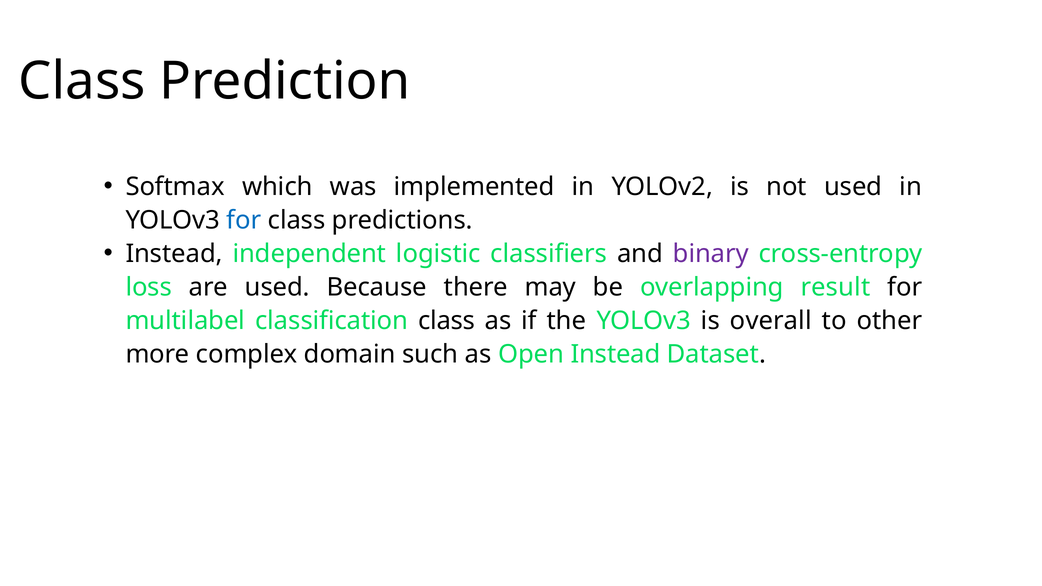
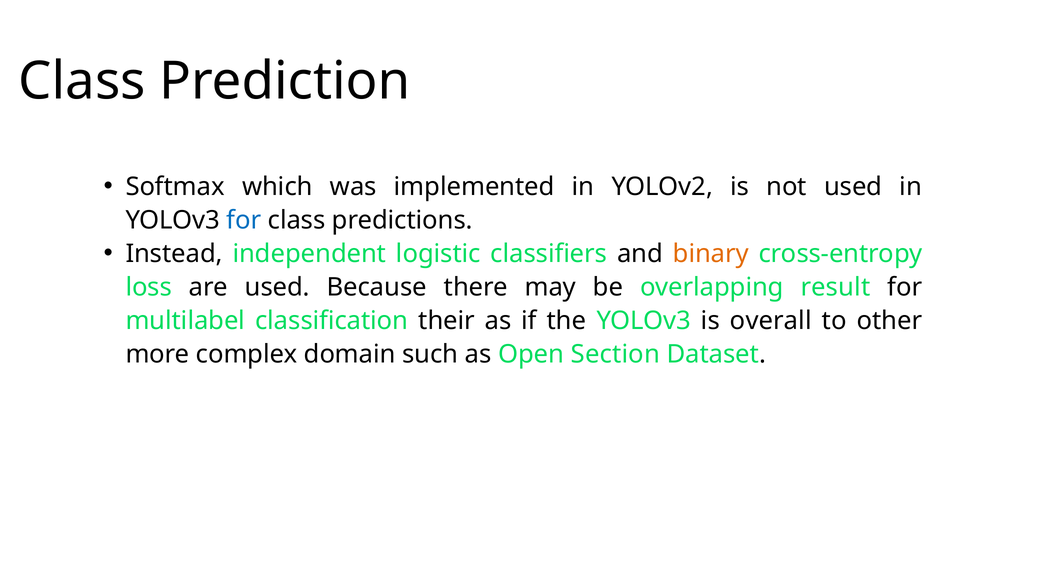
binary colour: purple -> orange (711, 254)
classification class: class -> their (447, 321)
Open Instead: Instead -> Section (615, 354)
